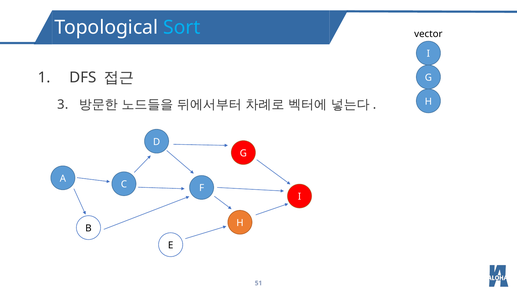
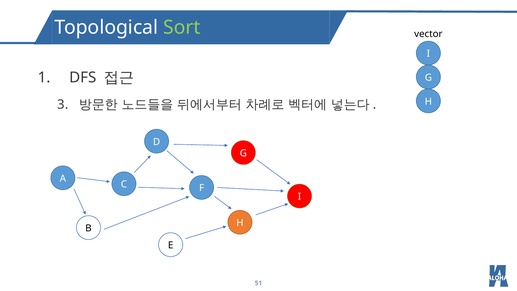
Sort colour: light blue -> light green (182, 27)
